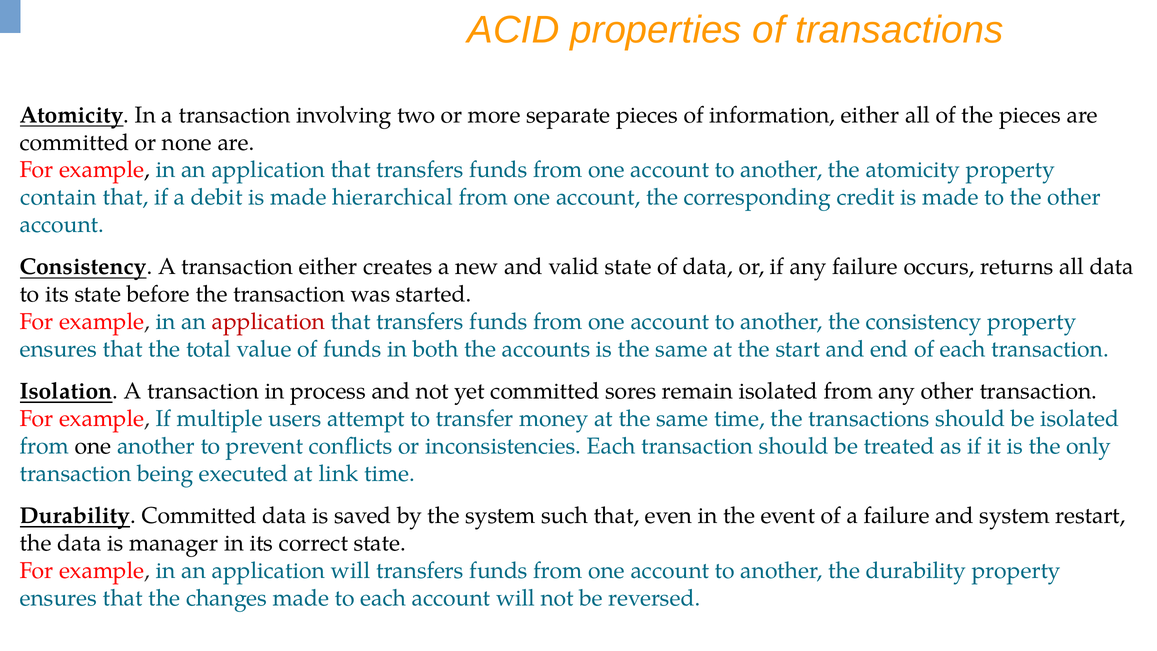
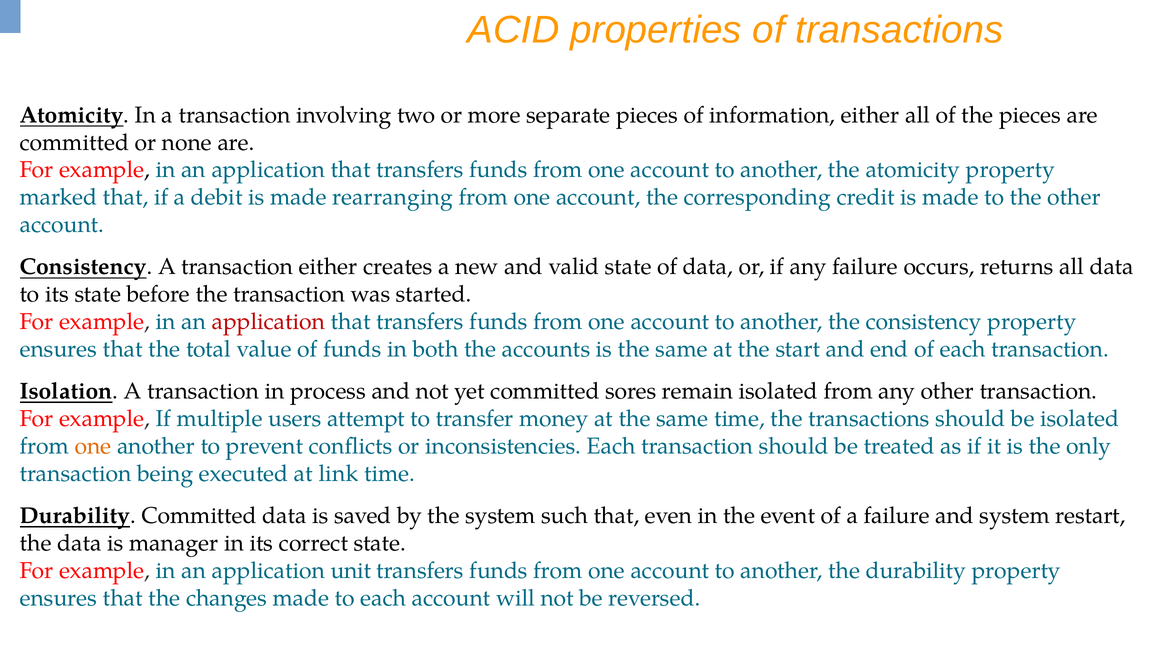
contain: contain -> marked (59, 197)
hierarchical: hierarchical -> rearranging (393, 197)
one colour: black -> orange (93, 446)
application will: will -> unit (351, 570)
